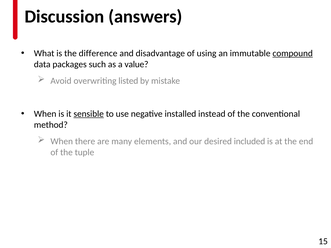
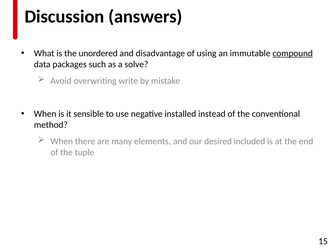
difference: difference -> unordered (98, 53)
value: value -> solve (136, 64)
listed: listed -> write (128, 81)
sensible underline: present -> none (89, 114)
